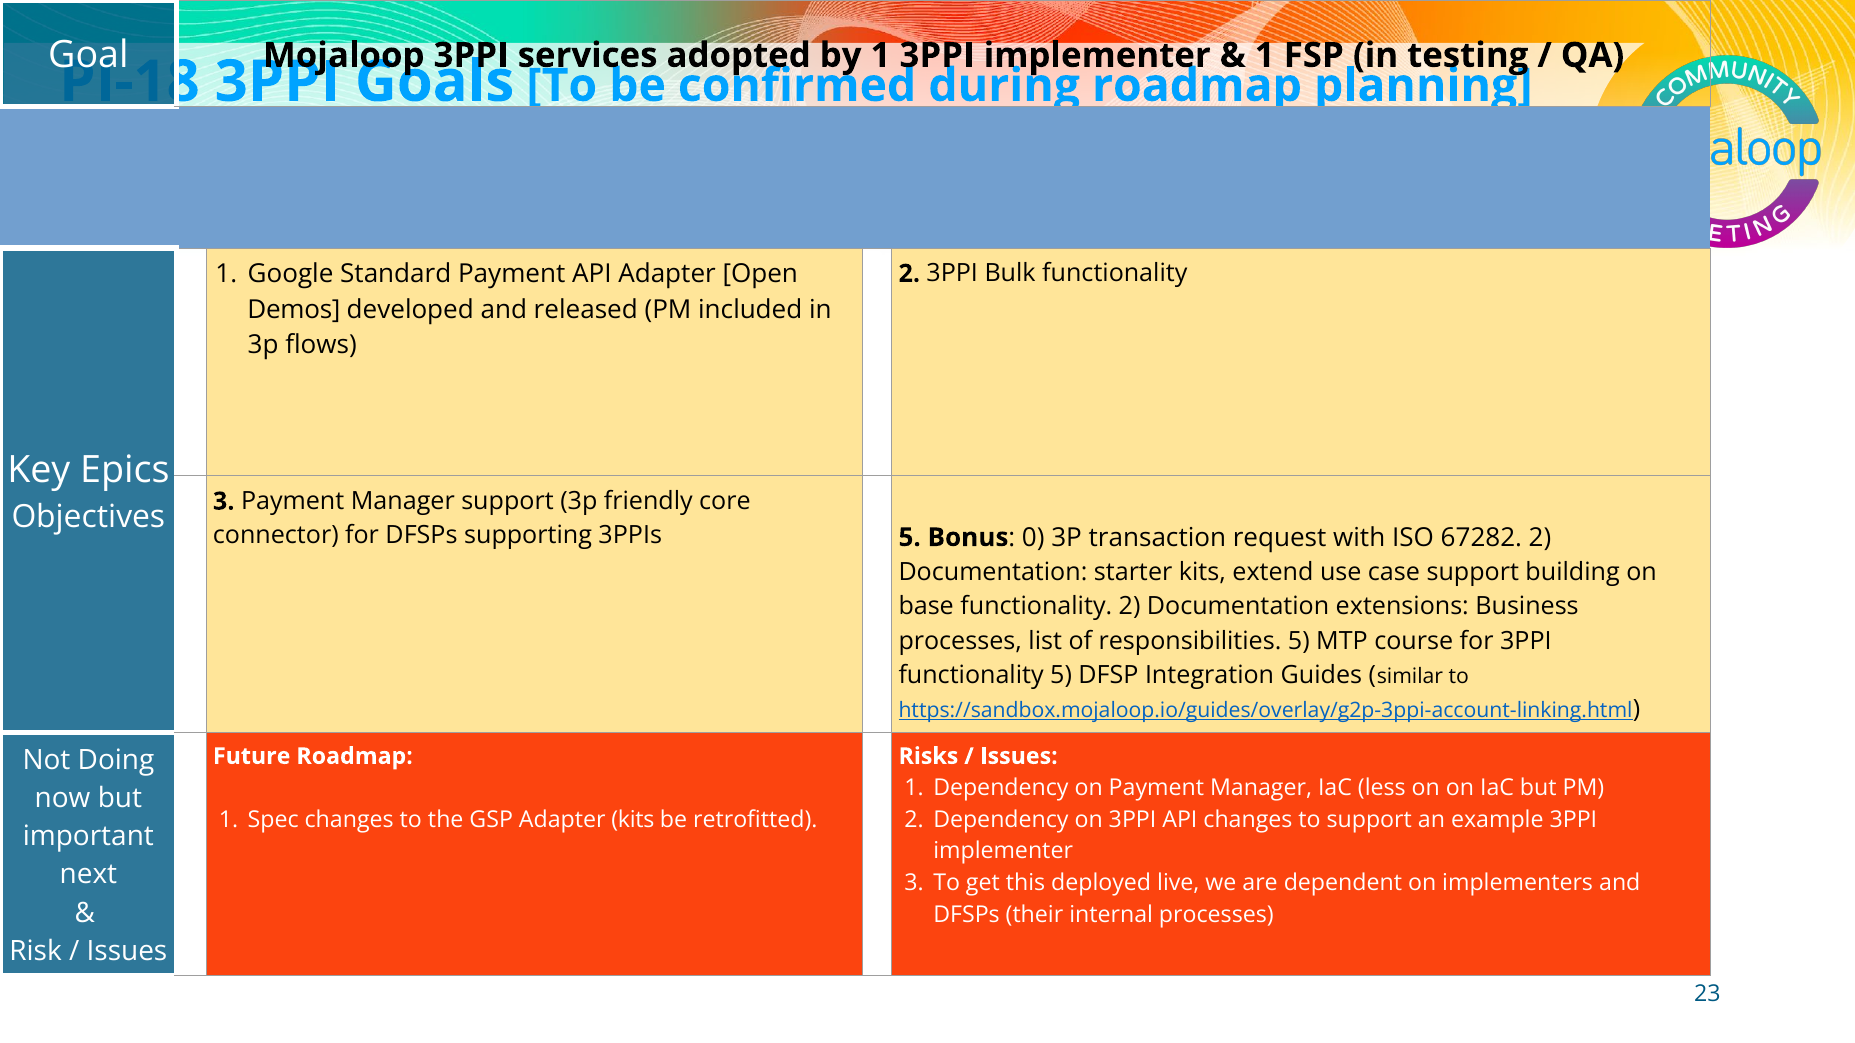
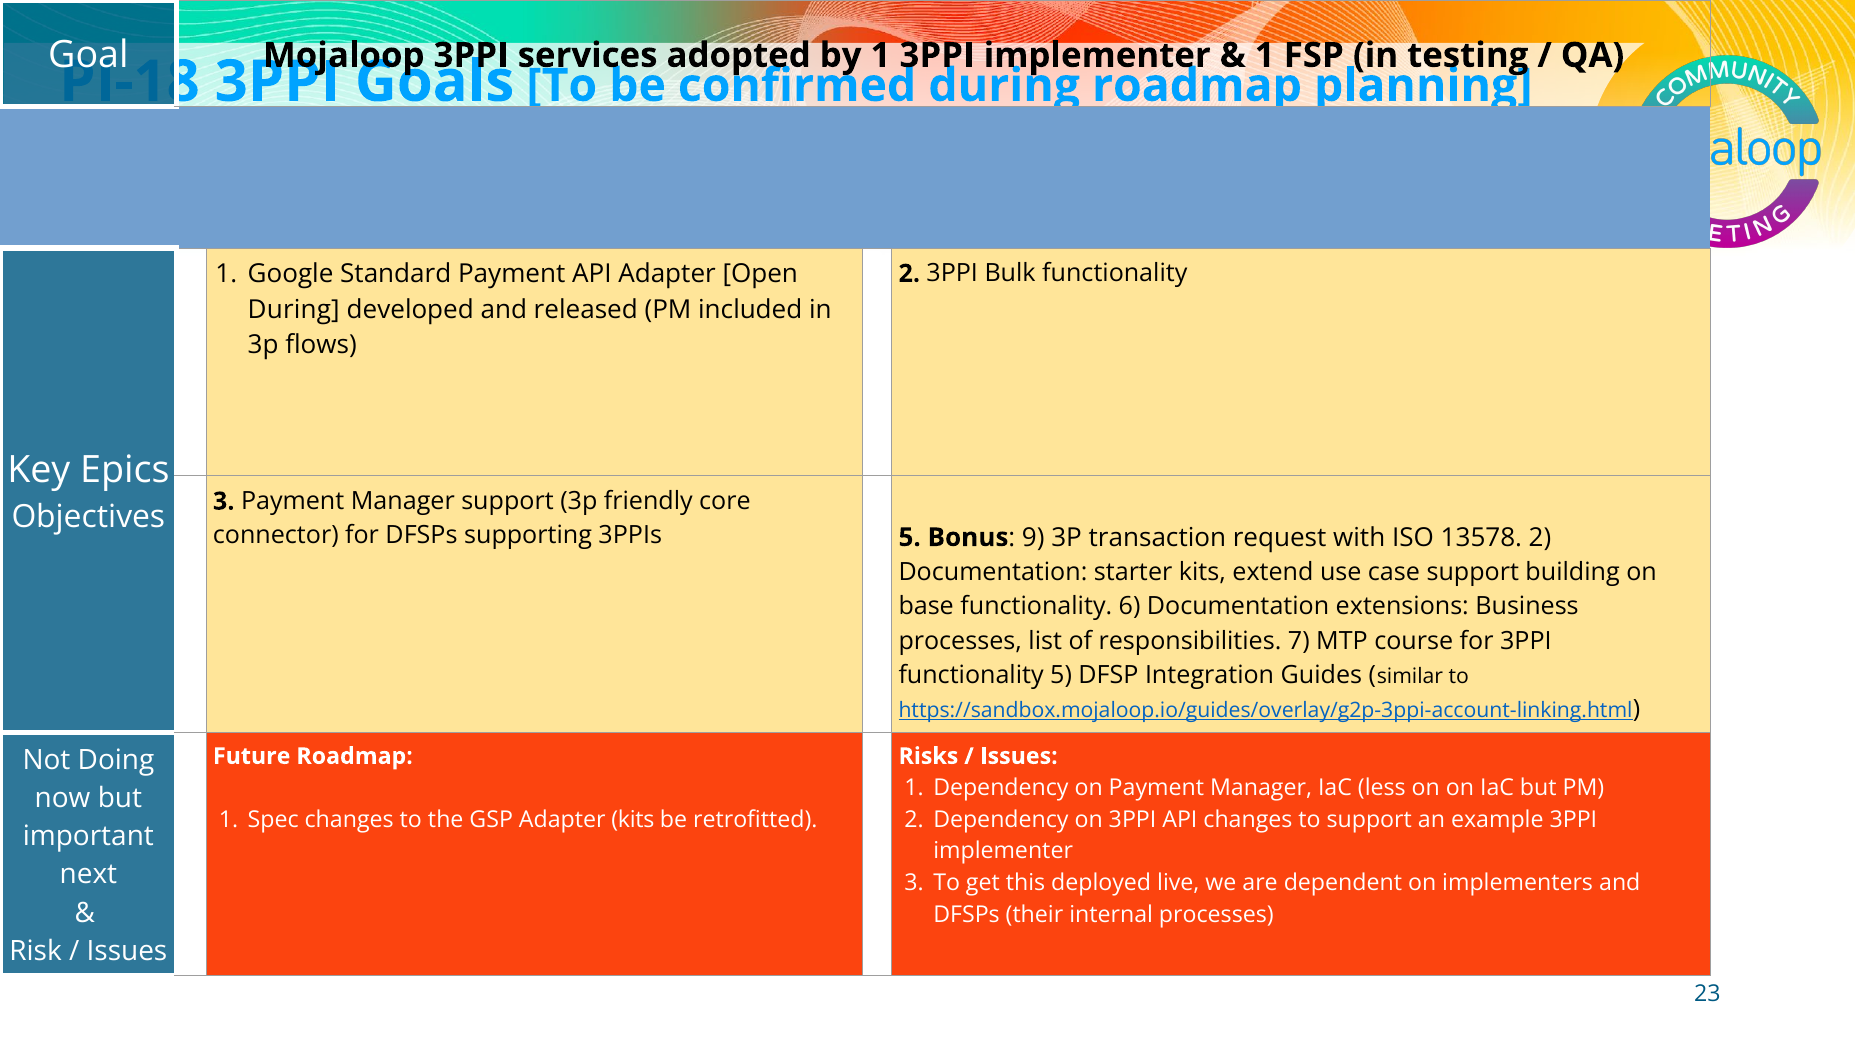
Demos: Demos -> During (294, 310)
0: 0 -> 9 (1033, 538)
67282: 67282 -> 13578 (1481, 538)
functionality 2: 2 -> 6 (1130, 607)
responsibilities 5: 5 -> 7 (1299, 641)
